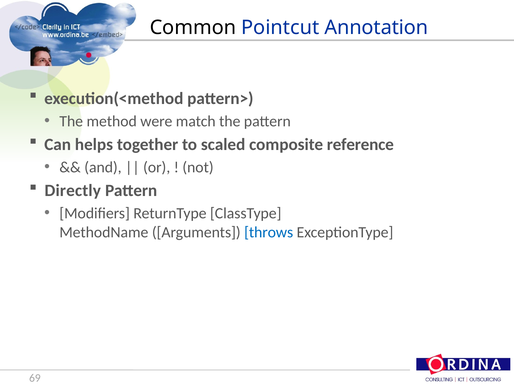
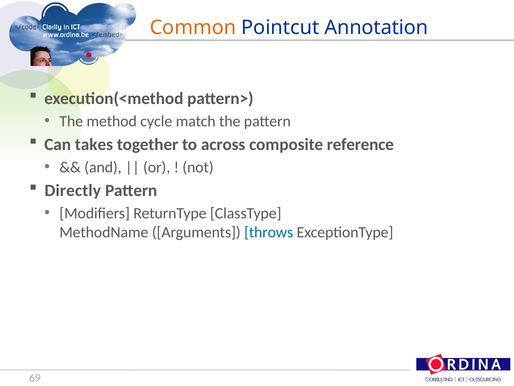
Common colour: black -> orange (193, 27)
were: were -> cycle (156, 121)
helps: helps -> takes (94, 144)
scaled: scaled -> across (223, 144)
